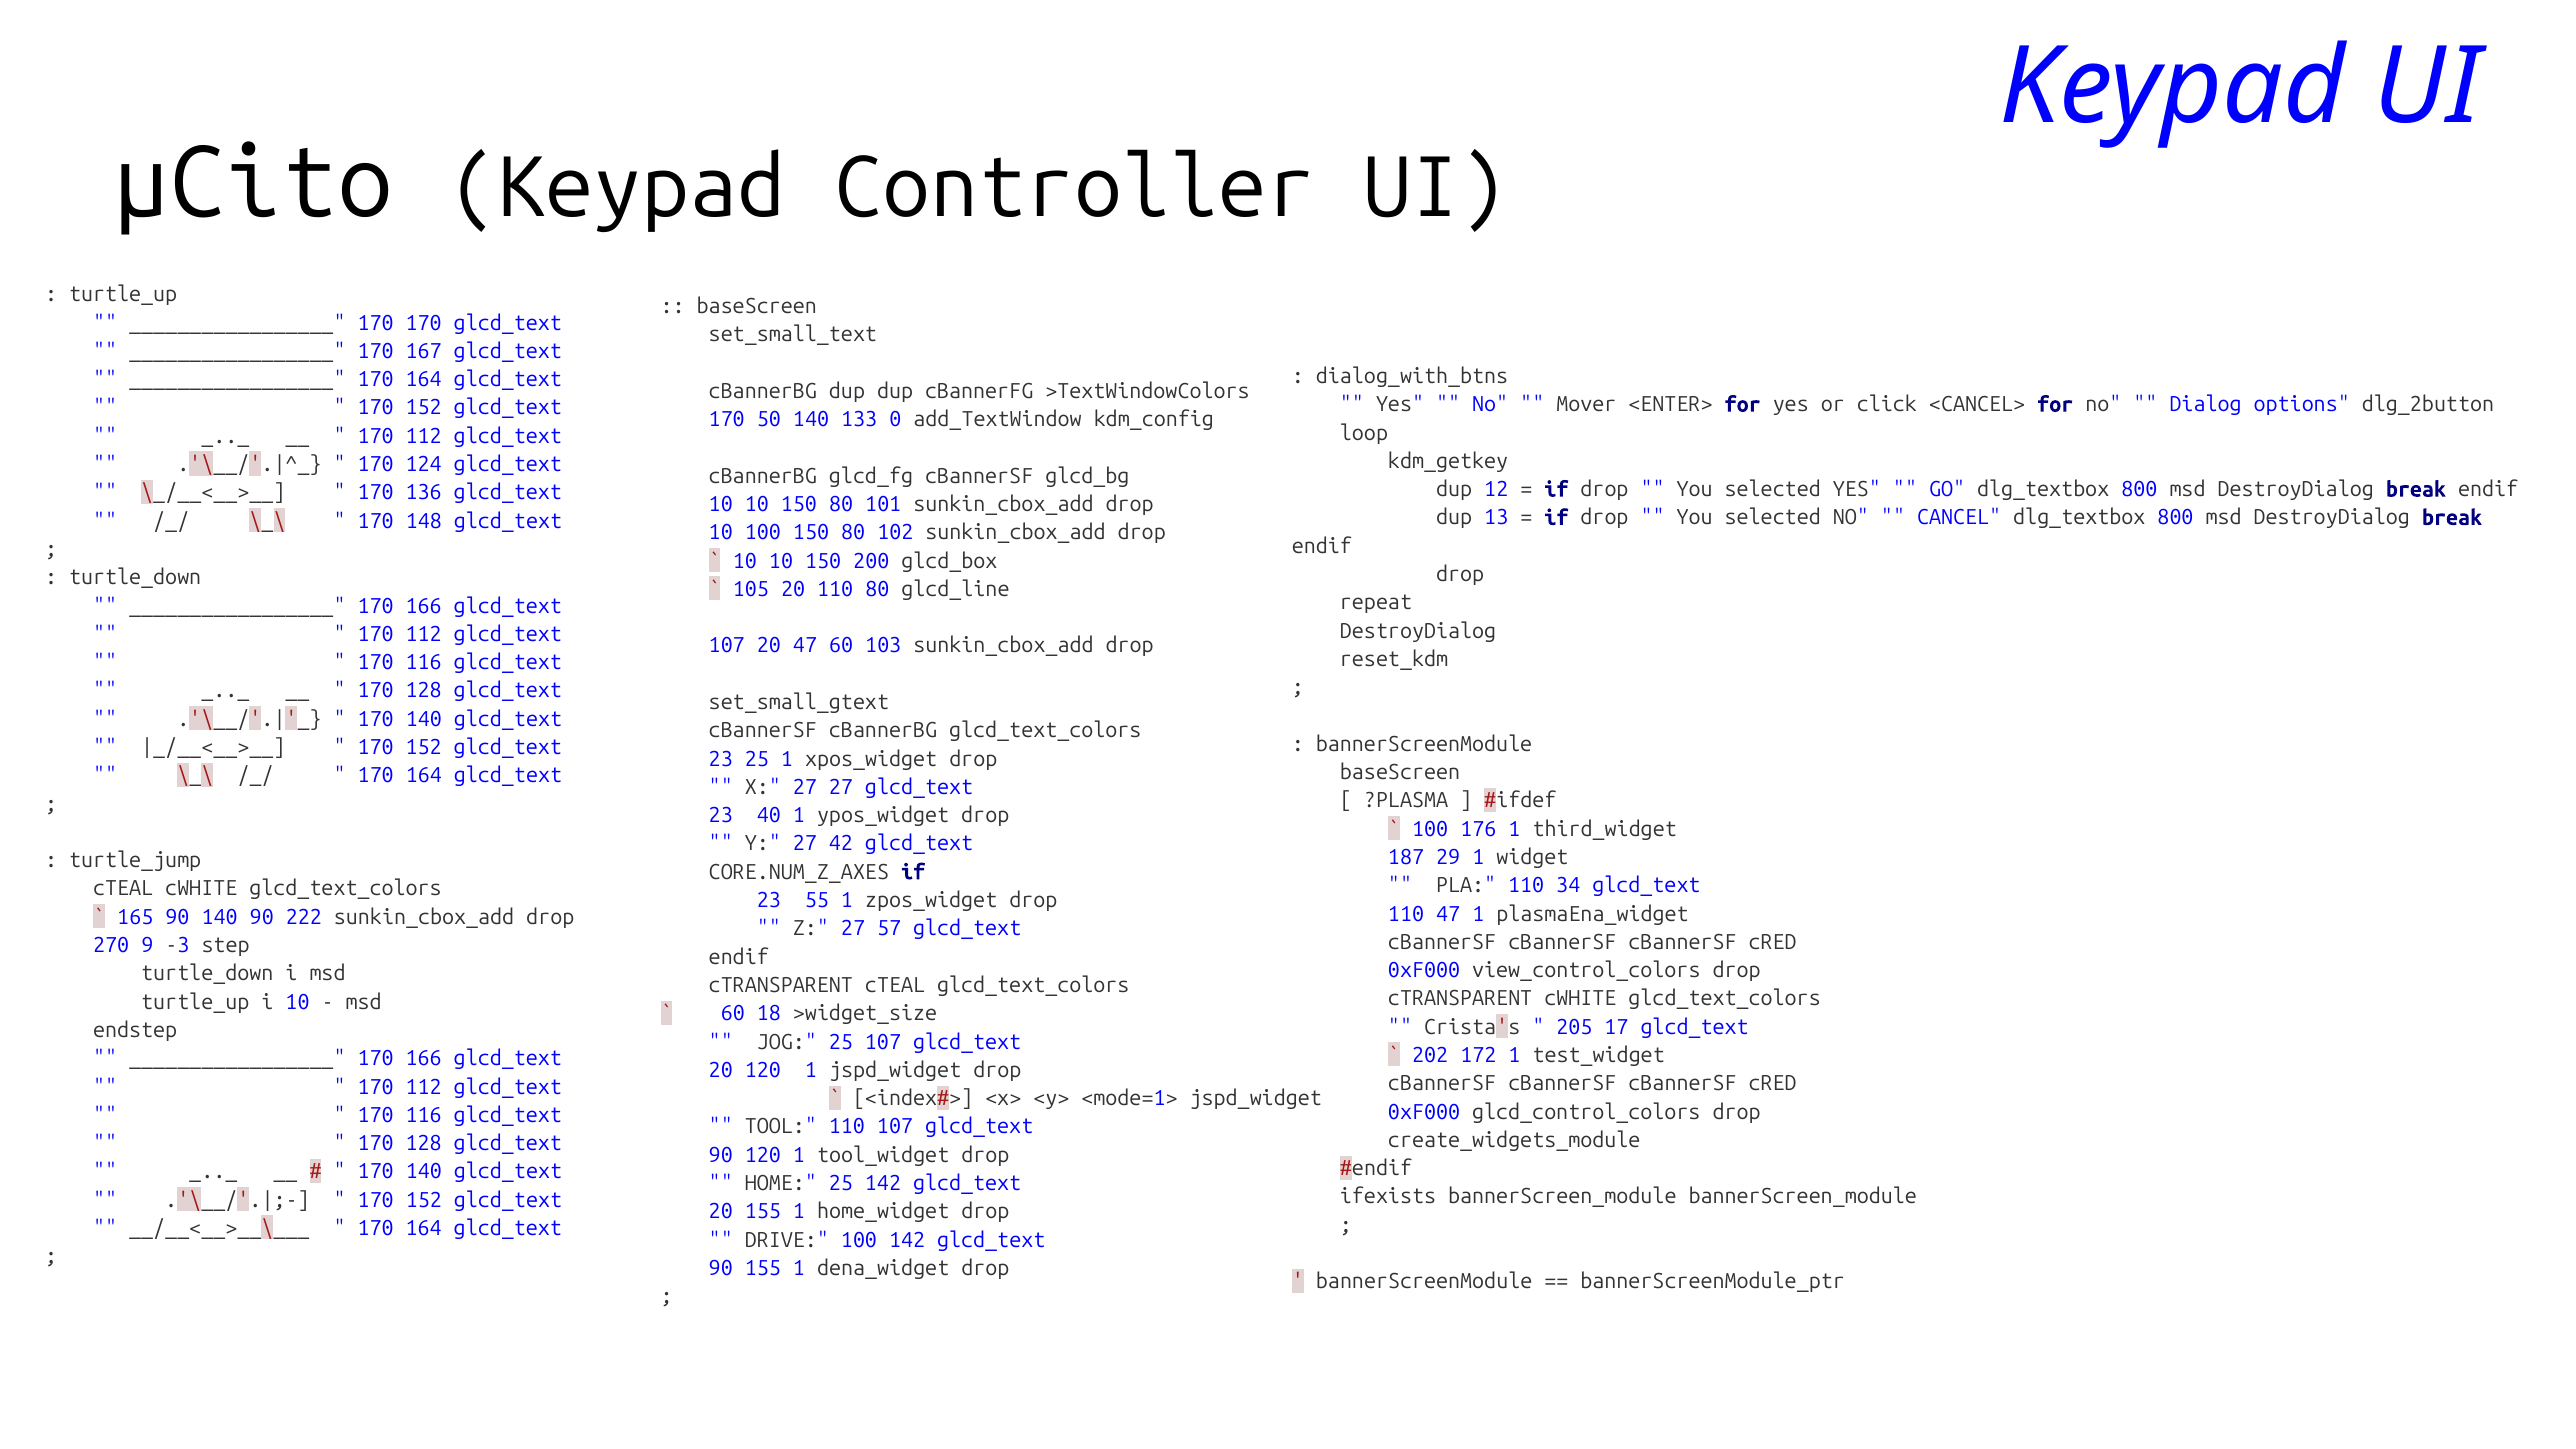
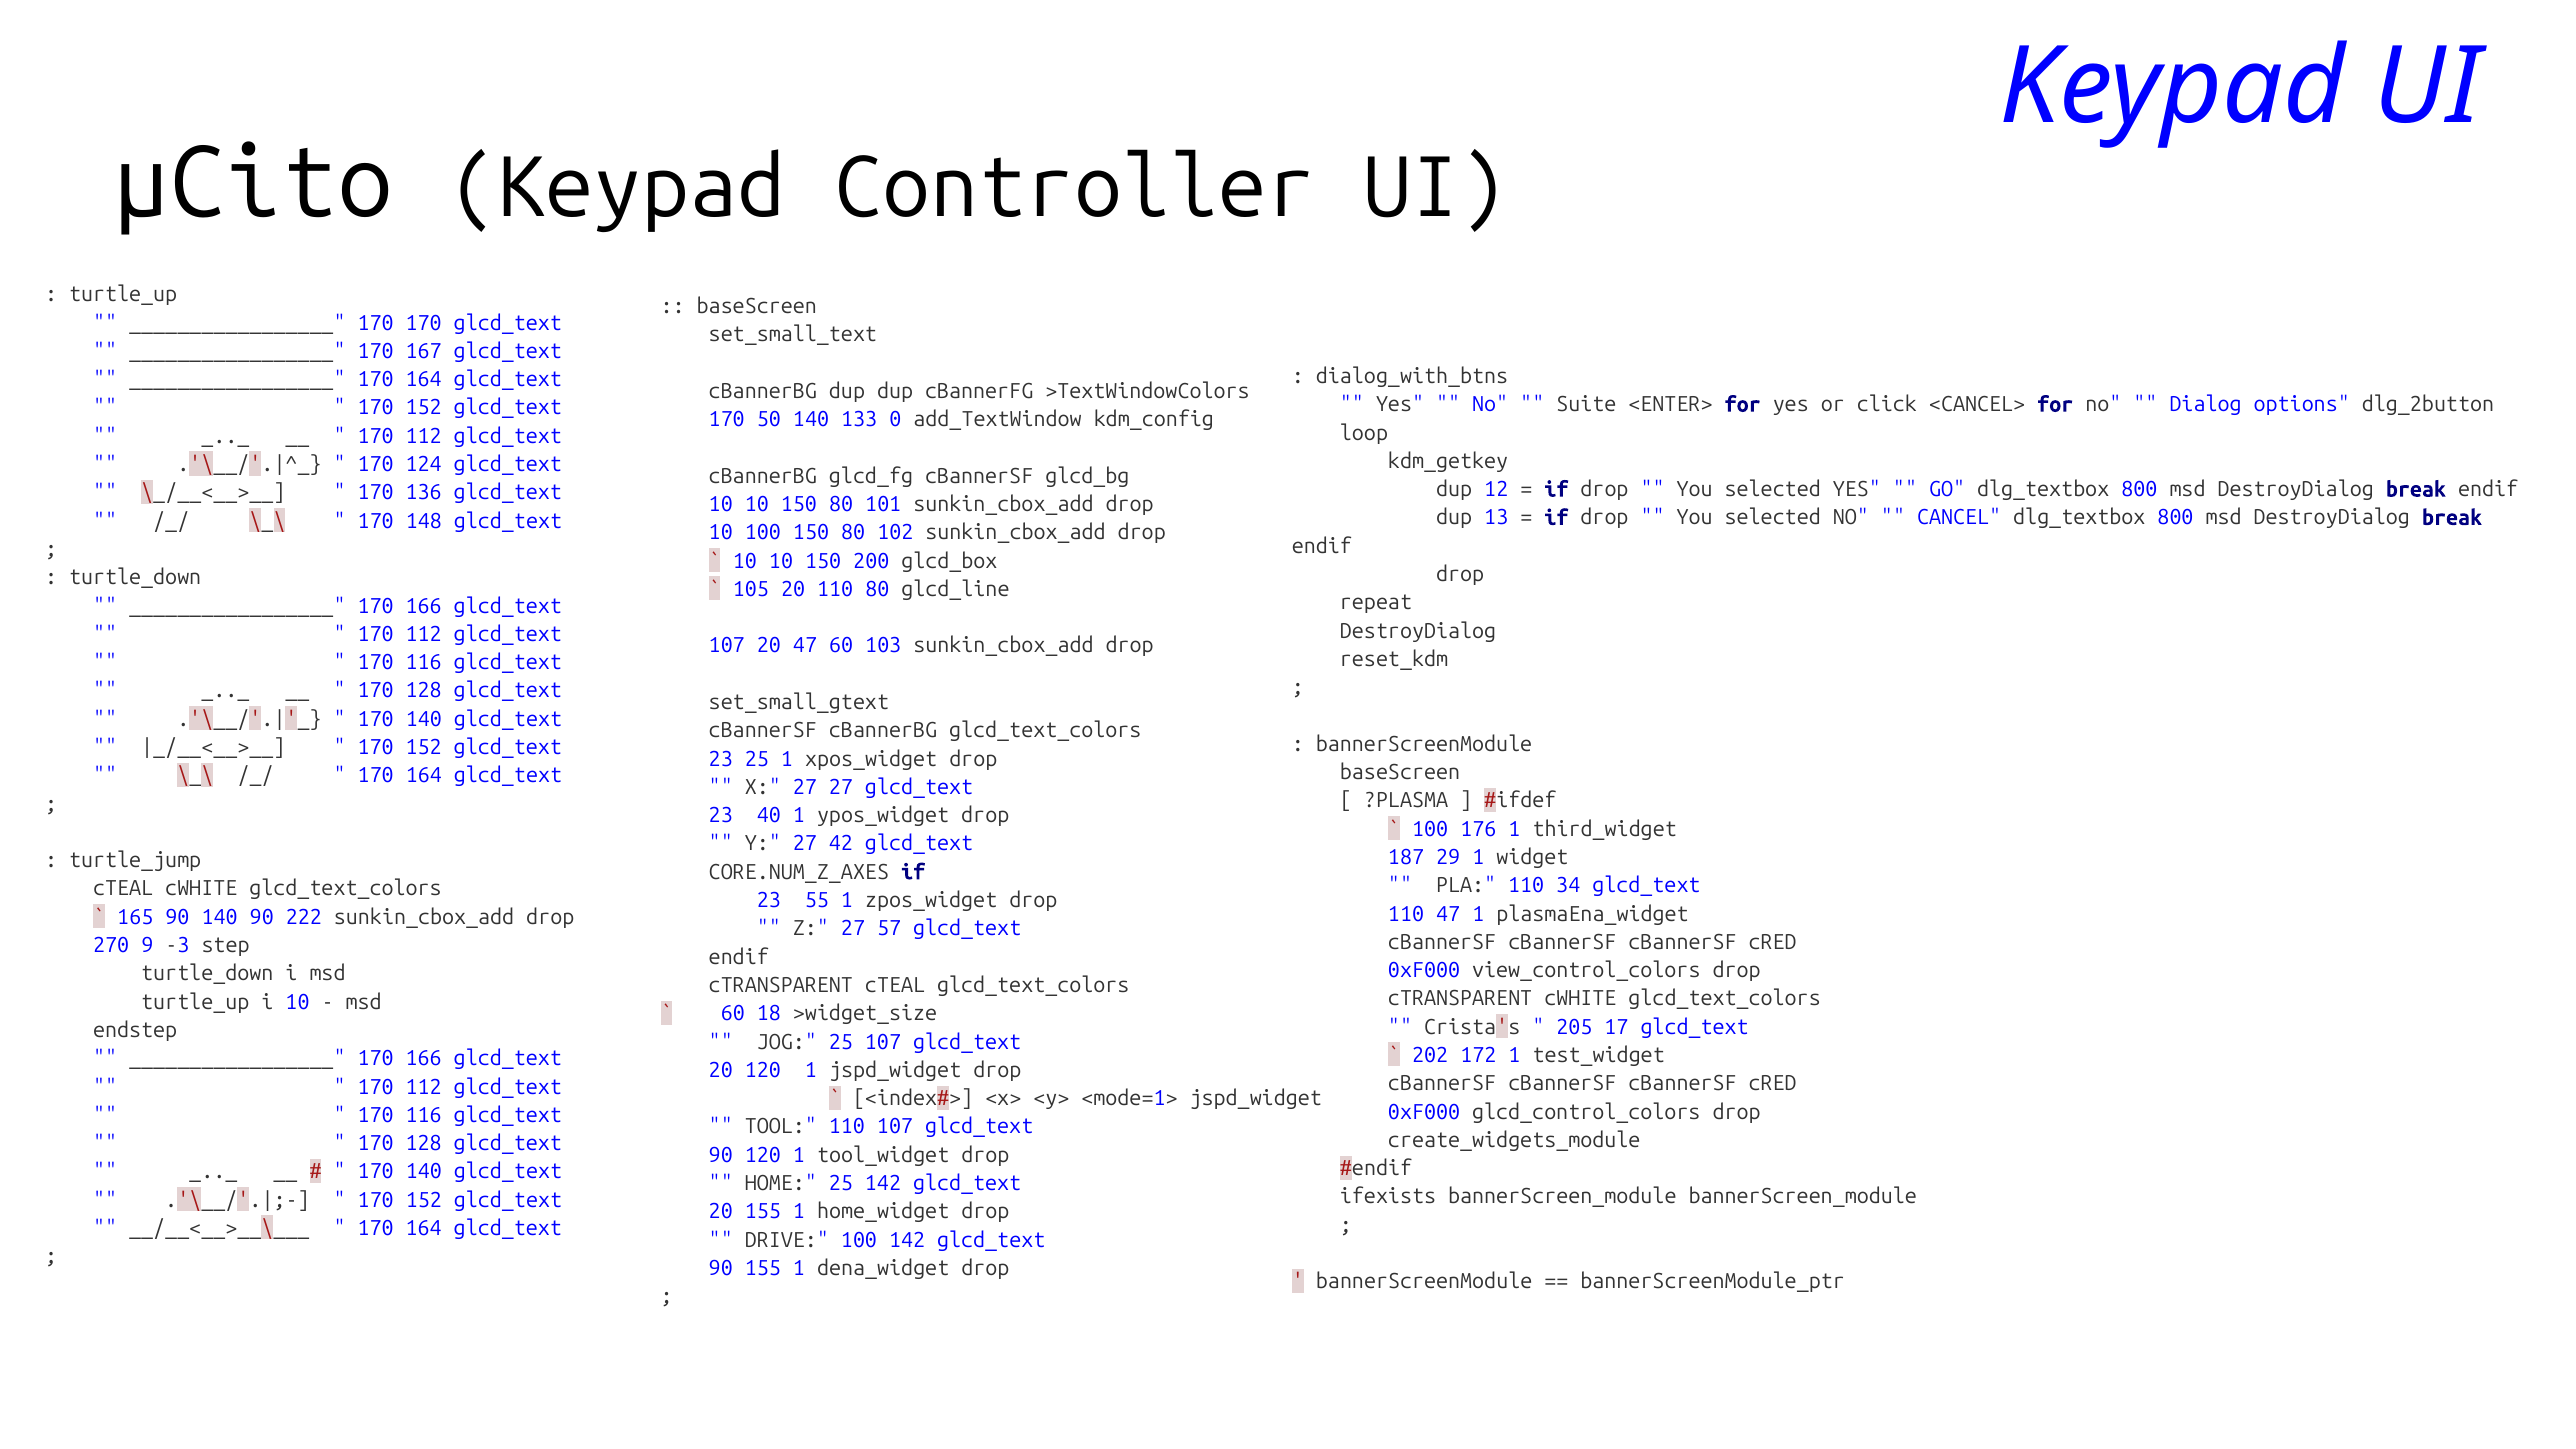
Mover: Mover -> Suite (1586, 405)
